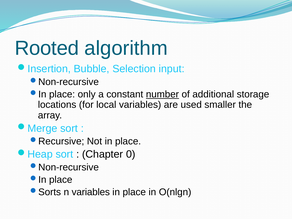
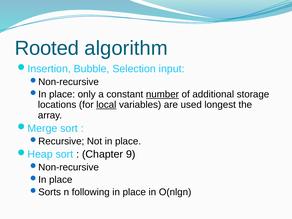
local underline: none -> present (106, 105)
smaller: smaller -> longest (220, 105)
0: 0 -> 9 (131, 154)
n variables: variables -> following (91, 192)
